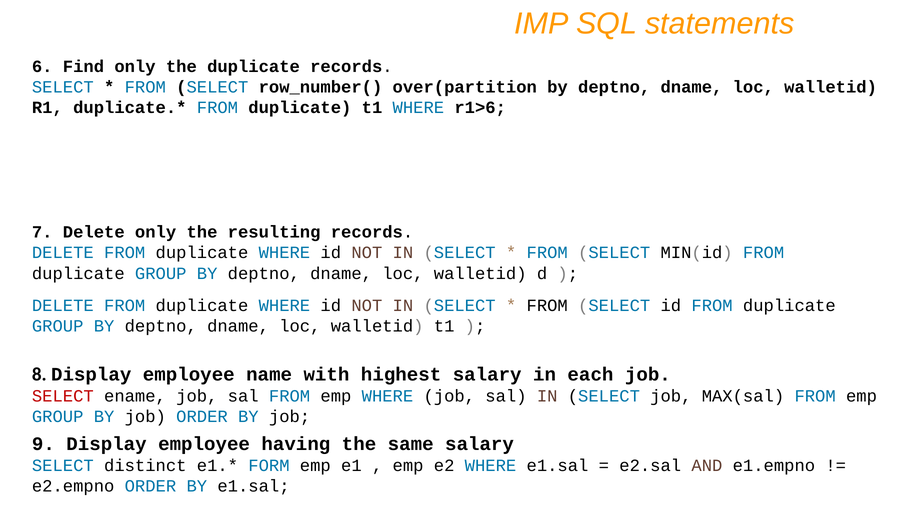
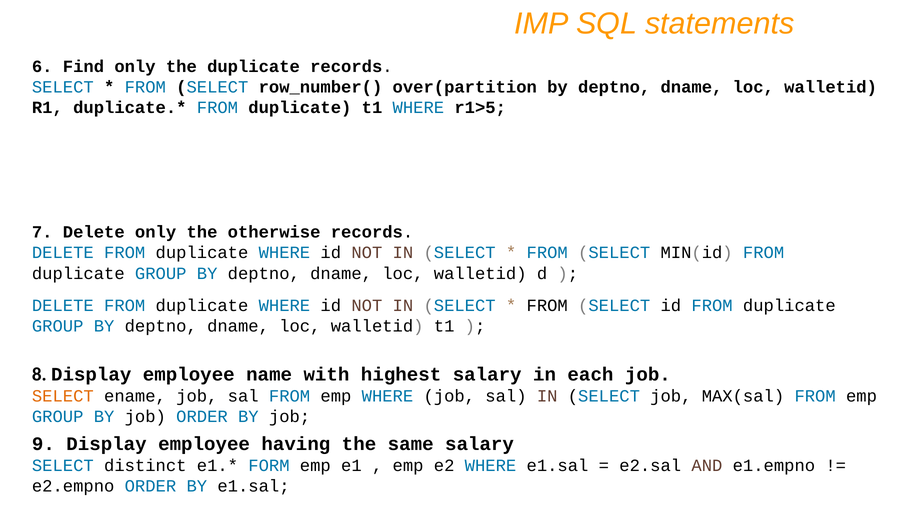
r1>6: r1>6 -> r1>5 (480, 108)
resulting: resulting -> otherwise (274, 232)
SELECT colour: red -> orange (63, 396)
